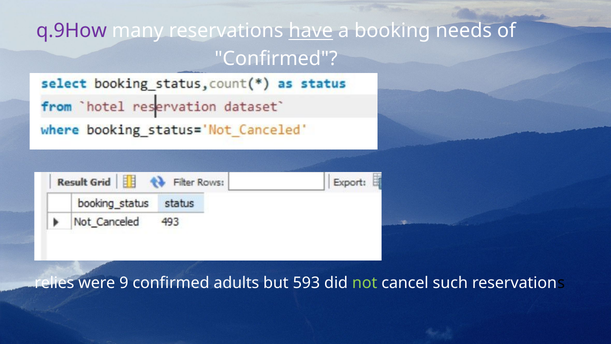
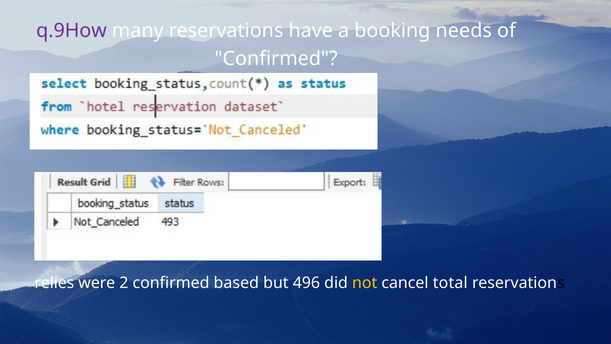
have underline: present -> none (311, 31)
9: 9 -> 2 (124, 283)
adults: adults -> based (236, 283)
593: 593 -> 496 (306, 283)
not colour: light green -> yellow (365, 283)
such: such -> total (450, 283)
